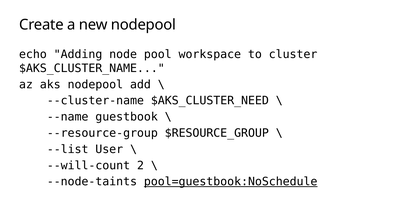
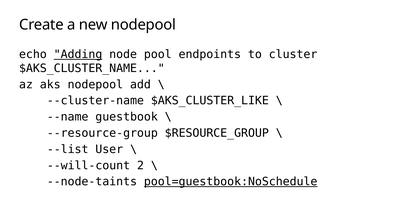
Adding underline: none -> present (78, 54)
workspace: workspace -> endpoints (210, 54)
$AKS_CLUSTER_NEED: $AKS_CLUSTER_NEED -> $AKS_CLUSTER_LIKE (210, 101)
